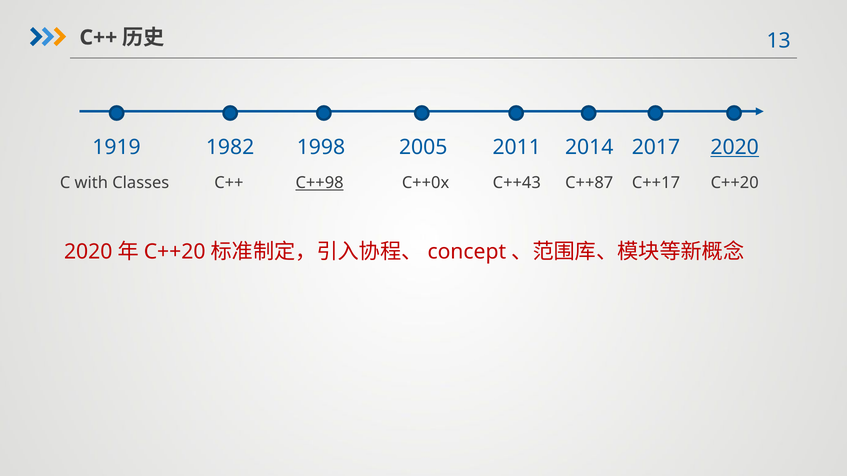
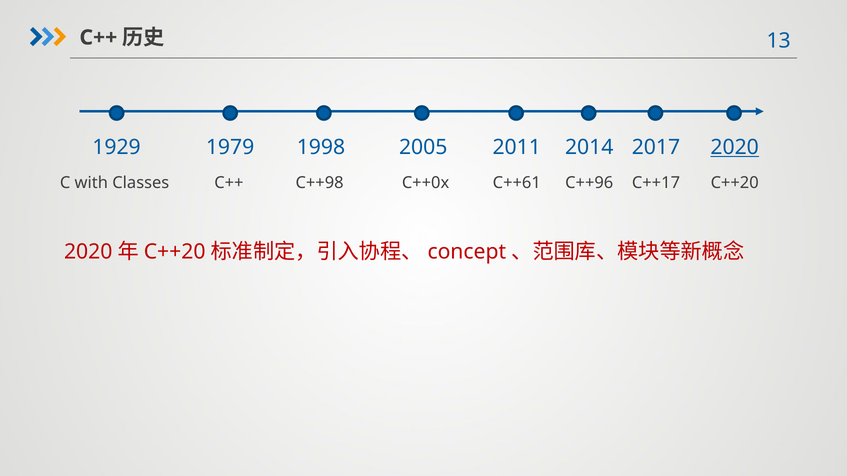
1919: 1919 -> 1929 (117, 148)
1982: 1982 -> 1979 (230, 148)
C++98 underline: present -> none (320, 183)
C++43: C++43 -> C++61 (517, 183)
C++87: C++87 -> C++96 (589, 183)
